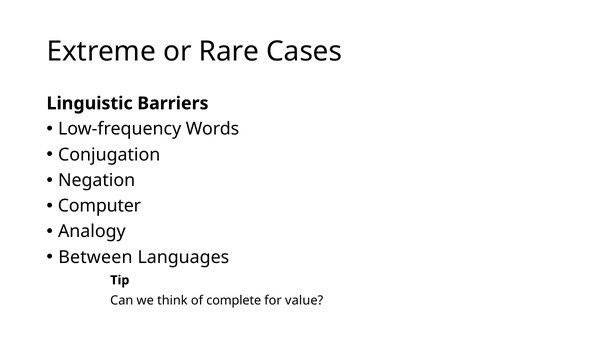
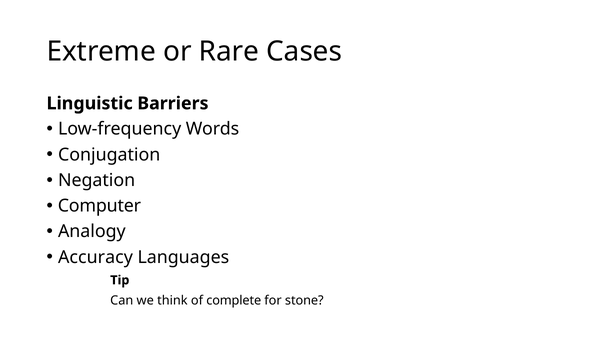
Between: Between -> Accuracy (95, 257)
value: value -> stone (304, 300)
